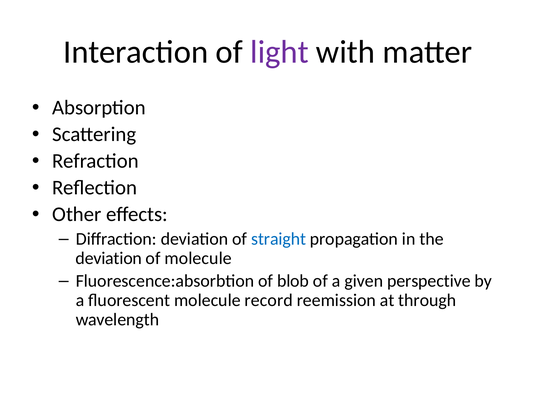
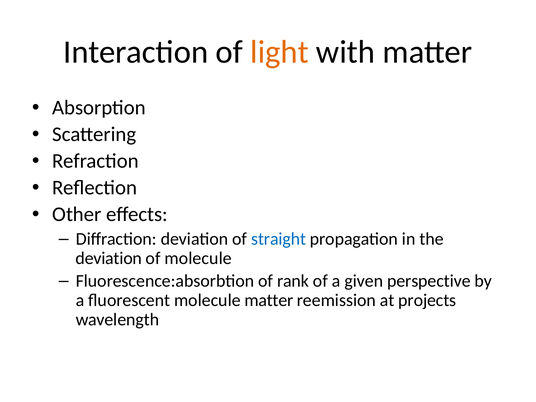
light colour: purple -> orange (279, 52)
blob: blob -> rank (293, 281)
molecule record: record -> matter (269, 300)
through: through -> projects (427, 300)
